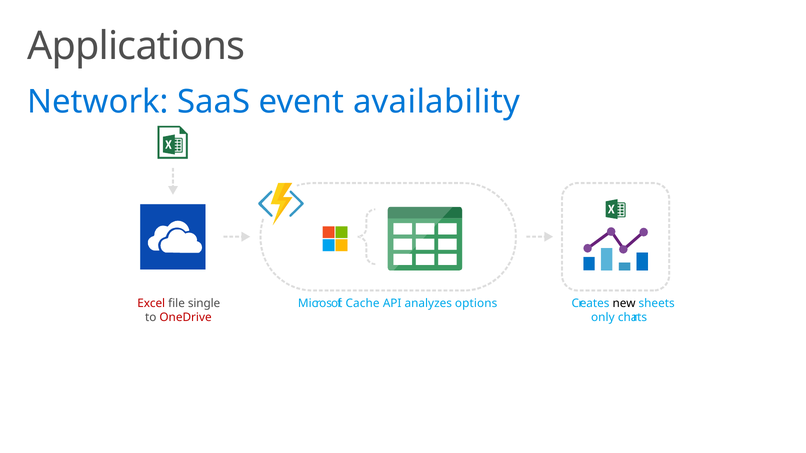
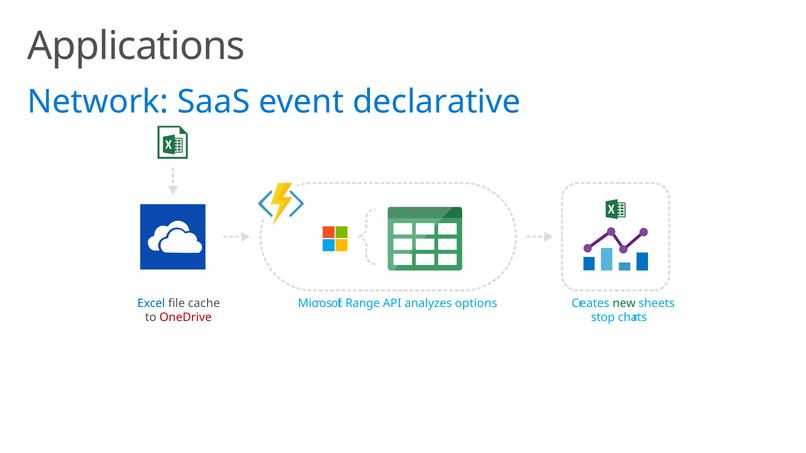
availability: availability -> declarative (437, 102)
Excel colour: red -> blue (151, 304)
single: single -> cache (204, 304)
Cache: Cache -> Range (363, 304)
new colour: black -> green (624, 304)
only: only -> stop (603, 318)
